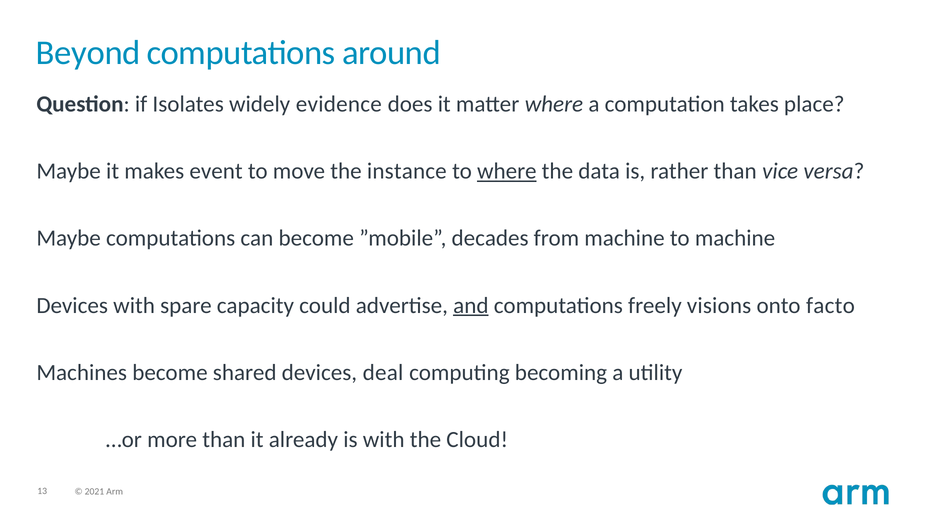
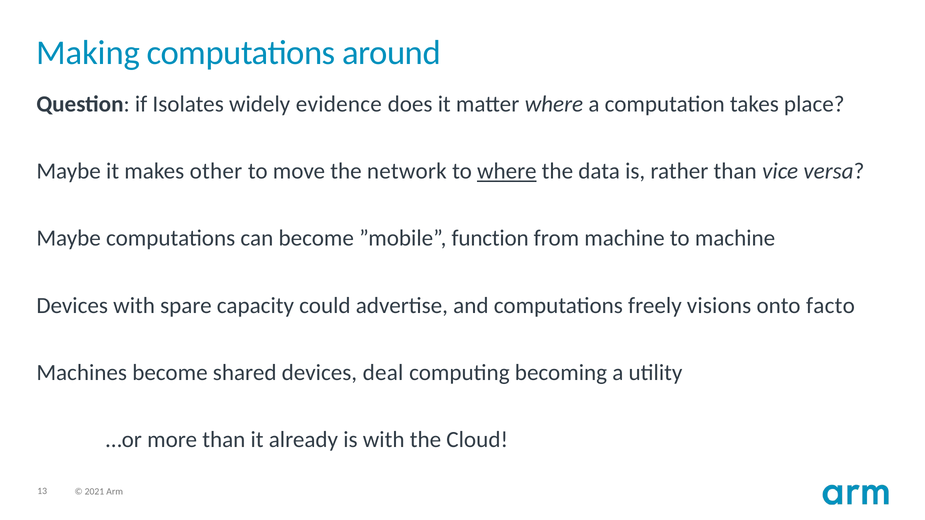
Beyond: Beyond -> Making (88, 53)
event: event -> other (216, 171)
instance: instance -> network (407, 171)
decades: decades -> function (490, 239)
and underline: present -> none (471, 306)
